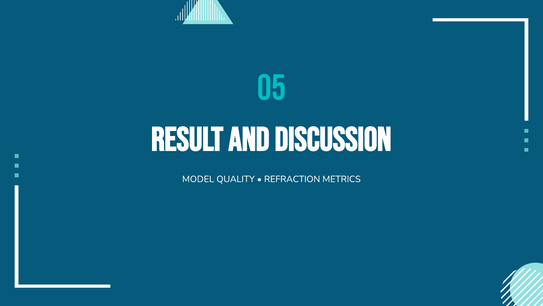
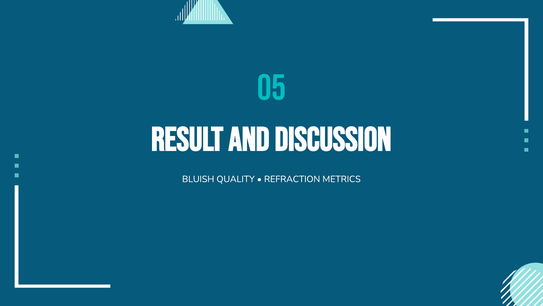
MODEL: MODEL -> BLUISH (198, 179)
